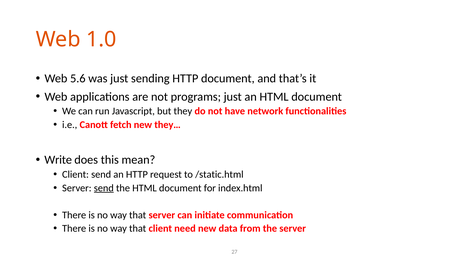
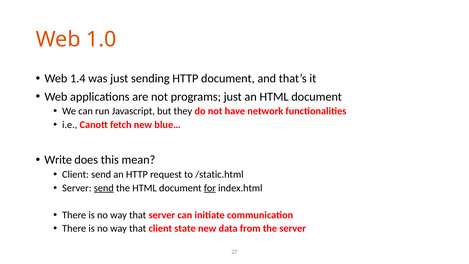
5.6: 5.6 -> 1.4 (78, 79)
they…: they… -> blue… (167, 125)
for underline: none -> present (210, 188)
need: need -> state (185, 228)
